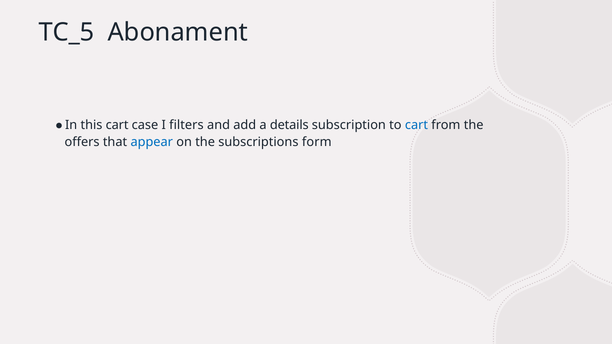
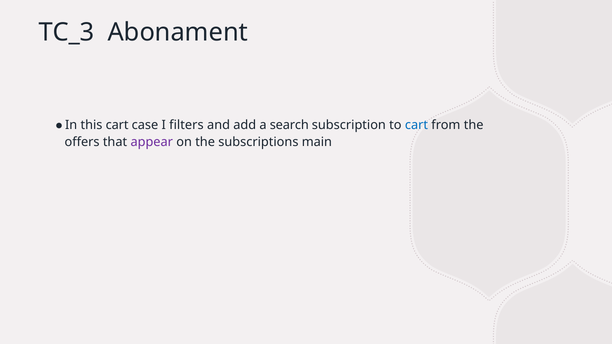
TC_5: TC_5 -> TC_3 (67, 32)
details: details -> search (289, 125)
appear colour: blue -> purple (152, 142)
form: form -> main (317, 142)
